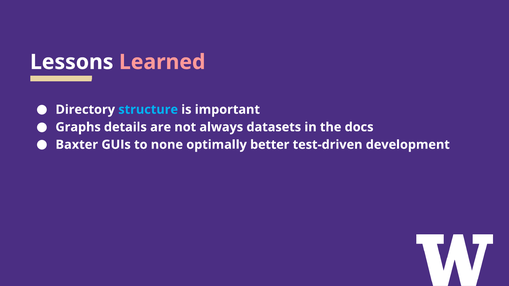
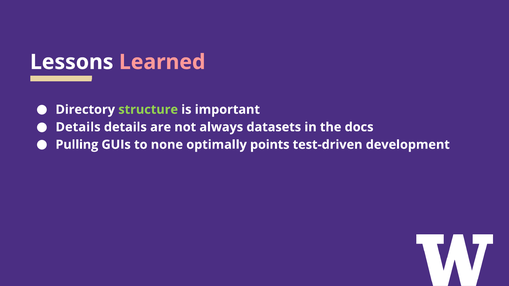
structure colour: light blue -> light green (148, 110)
Graphs: Graphs -> Details (78, 127)
Baxter: Baxter -> Pulling (77, 145)
better: better -> points (270, 145)
